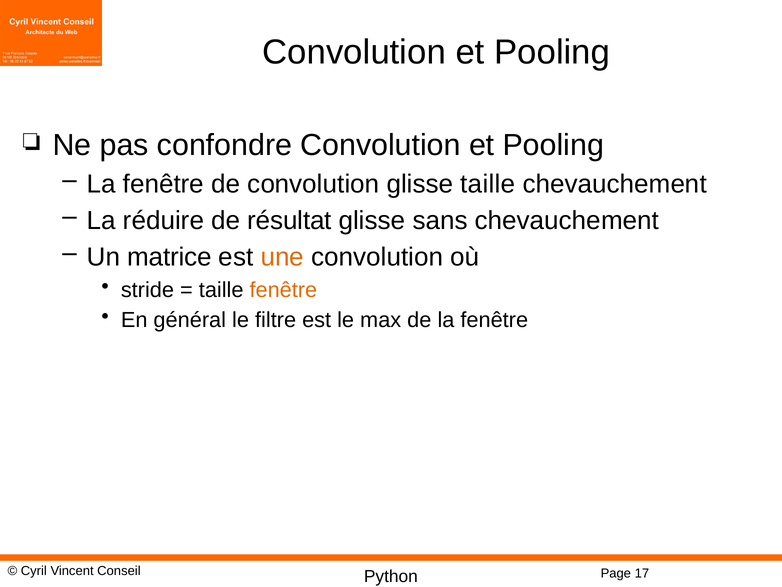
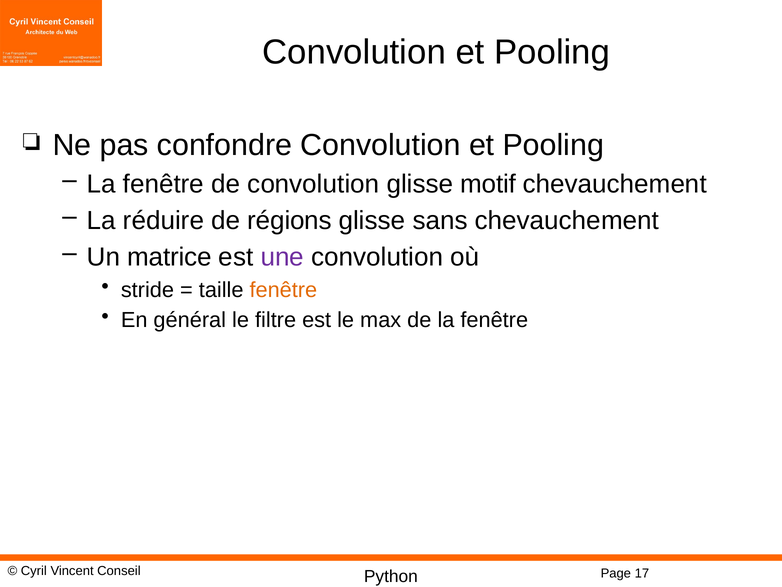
glisse taille: taille -> motif (488, 184)
résultat: résultat -> régions (290, 220)
une colour: orange -> purple (282, 257)
